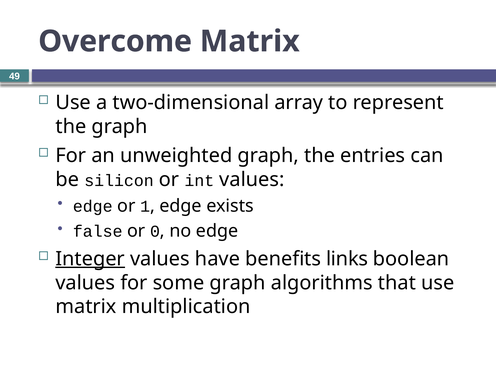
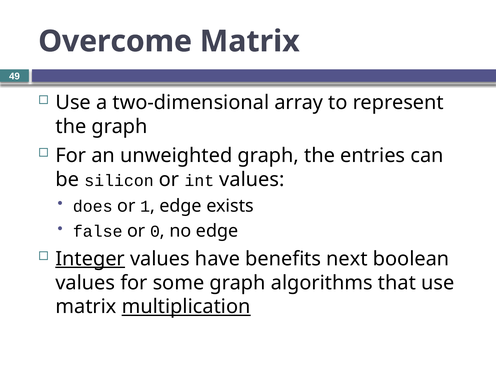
edge: edge -> does (93, 206)
links: links -> next (347, 259)
multiplication underline: none -> present (186, 307)
